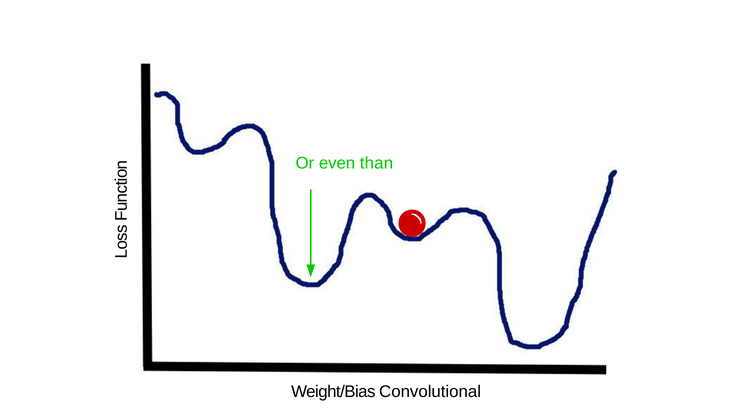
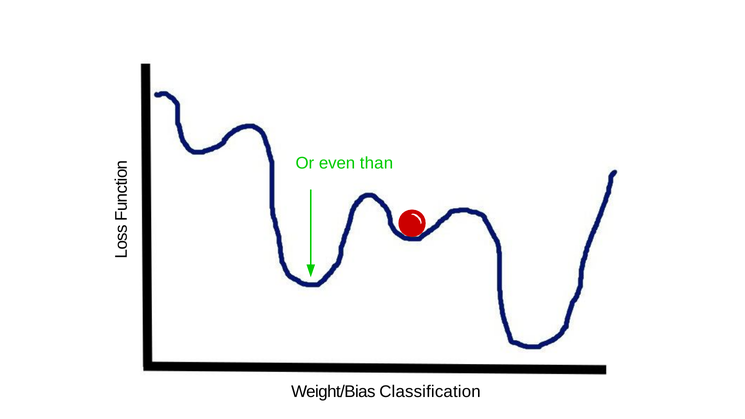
Convolutional: Convolutional -> Classification (430, 392)
